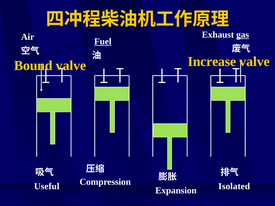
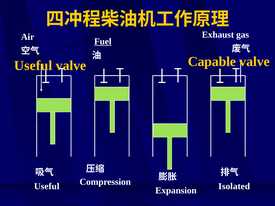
gas underline: present -> none (243, 35)
Bound: Bound -> Useful (33, 66)
Increase: Increase -> Capable (212, 62)
